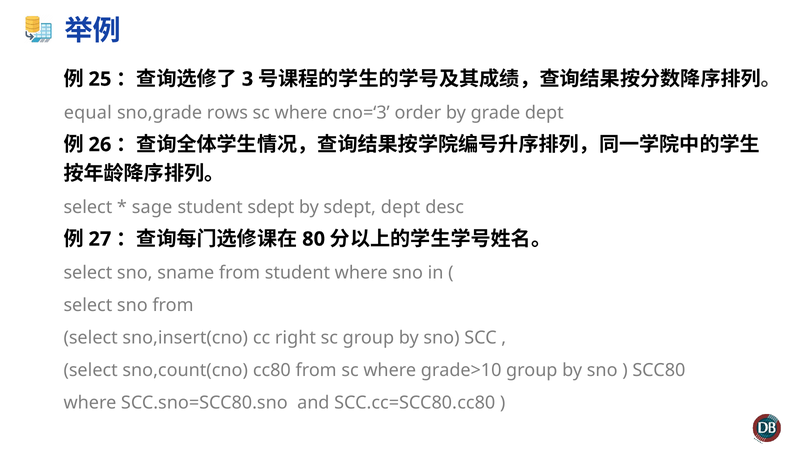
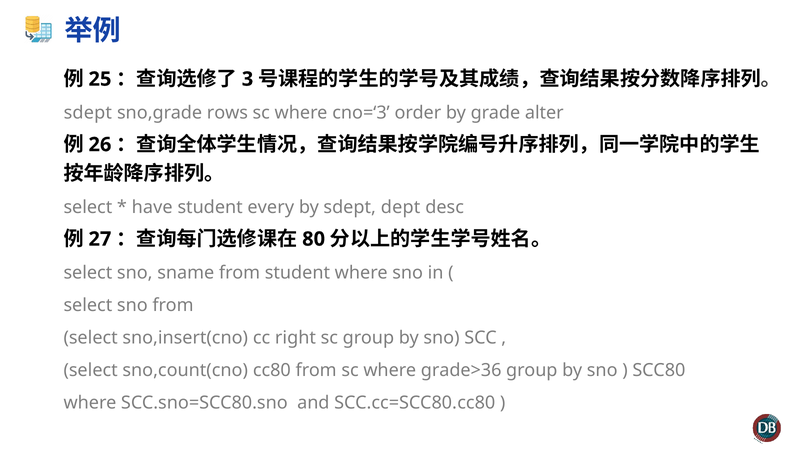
equal: equal -> sdept (88, 113)
grade dept: dept -> alter (544, 113)
sage: sage -> have (152, 207)
student sdept: sdept -> every (271, 207)
grade>10: grade>10 -> grade>36 (461, 371)
